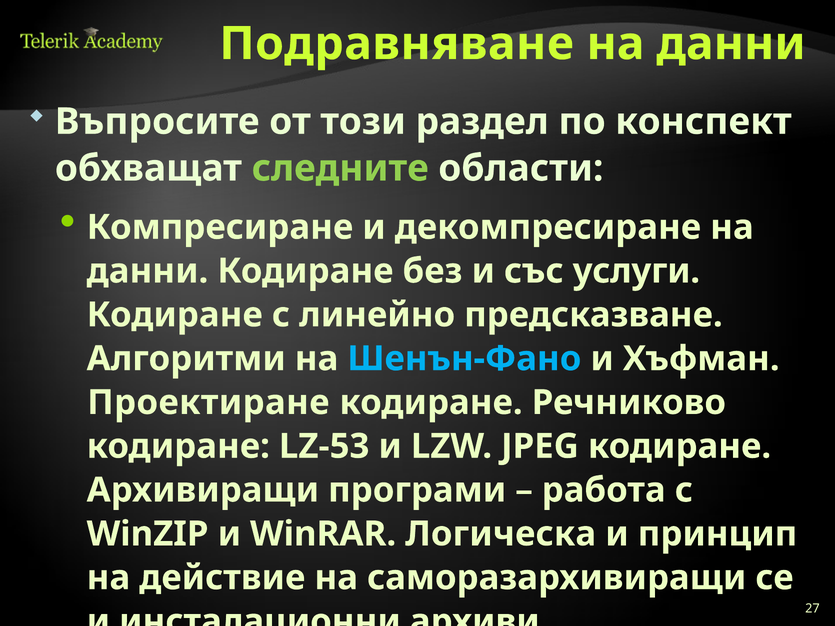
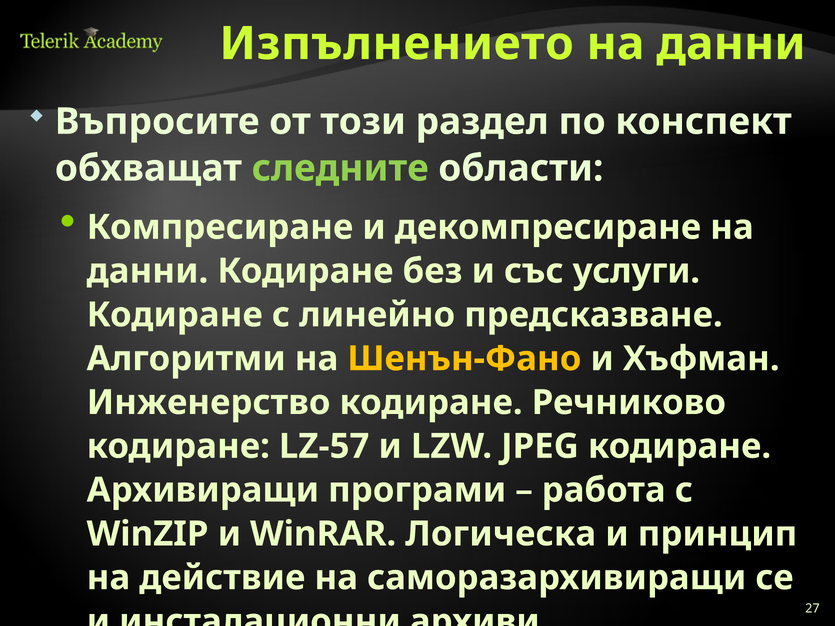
Подравняване: Подравняване -> Изпълнението (397, 44)
Шенън-Фано colour: light blue -> yellow (464, 359)
Проектиране: Проектиране -> Инженерство (209, 403)
LZ-53: LZ-53 -> LZ-57 (324, 446)
